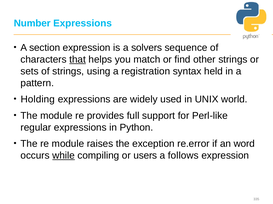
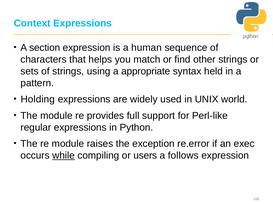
Number: Number -> Context (32, 23)
solvers: solvers -> human (147, 48)
that underline: present -> none (78, 60)
registration: registration -> appropriate (146, 71)
word: word -> exec (244, 144)
